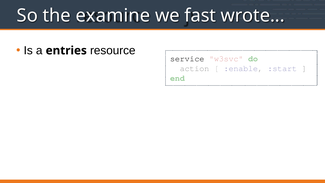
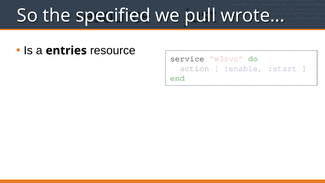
examine: examine -> specified (113, 15)
fast: fast -> pull (200, 15)
